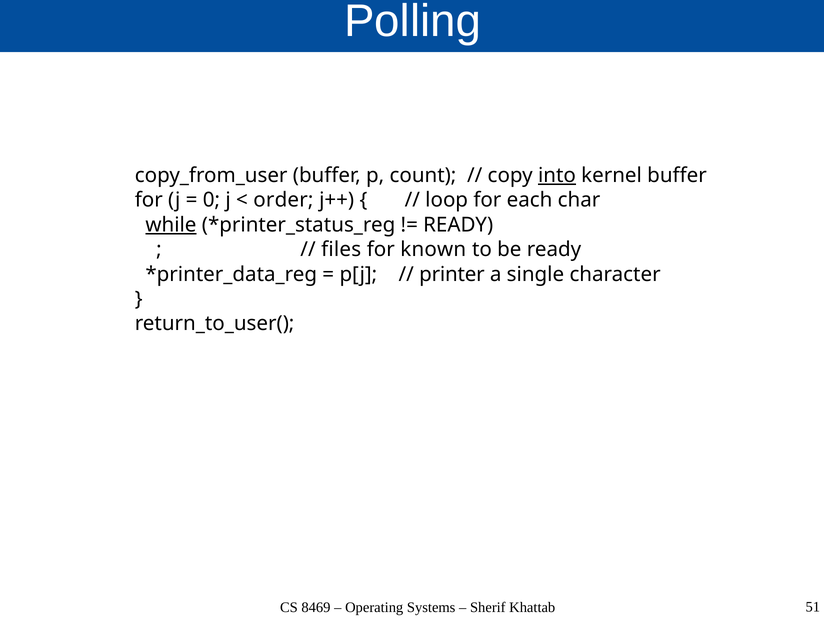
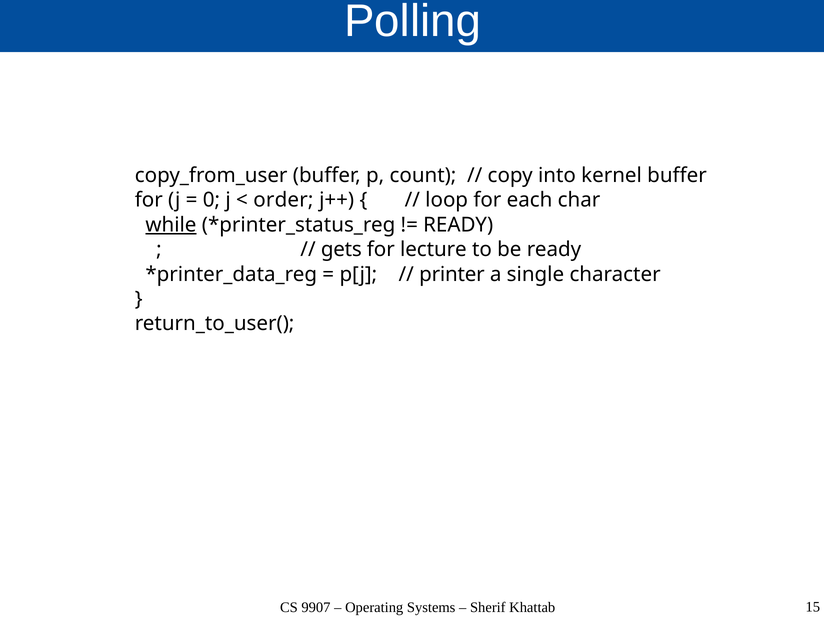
into underline: present -> none (557, 175)
files: files -> gets (341, 250)
known: known -> lecture (433, 250)
8469: 8469 -> 9907 (316, 607)
51: 51 -> 15 (813, 607)
